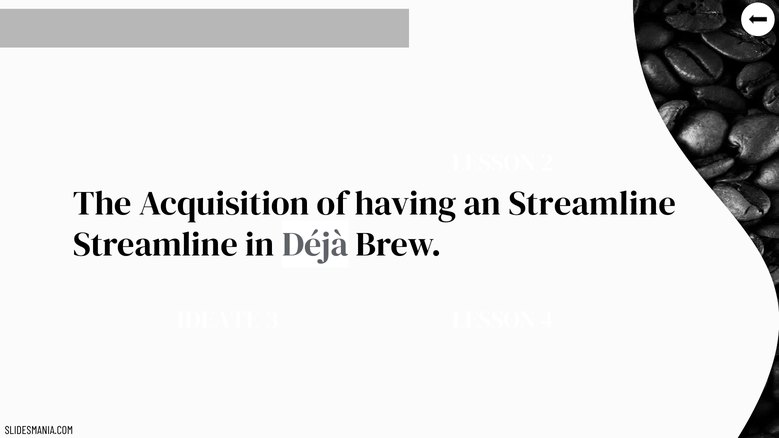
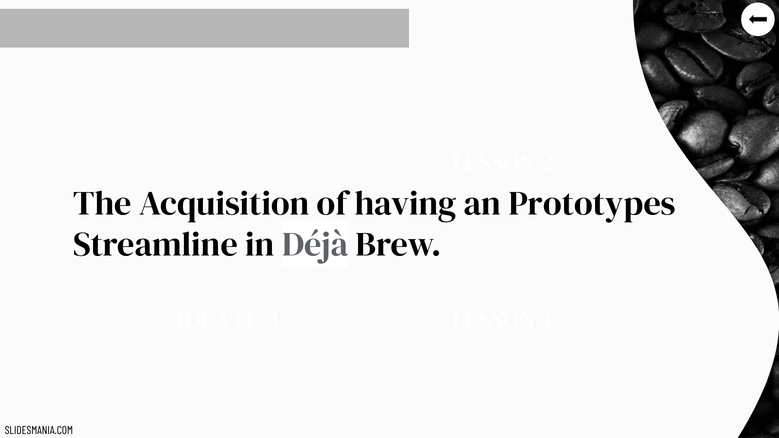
an Streamline: Streamline -> Prototypes (592, 204)
